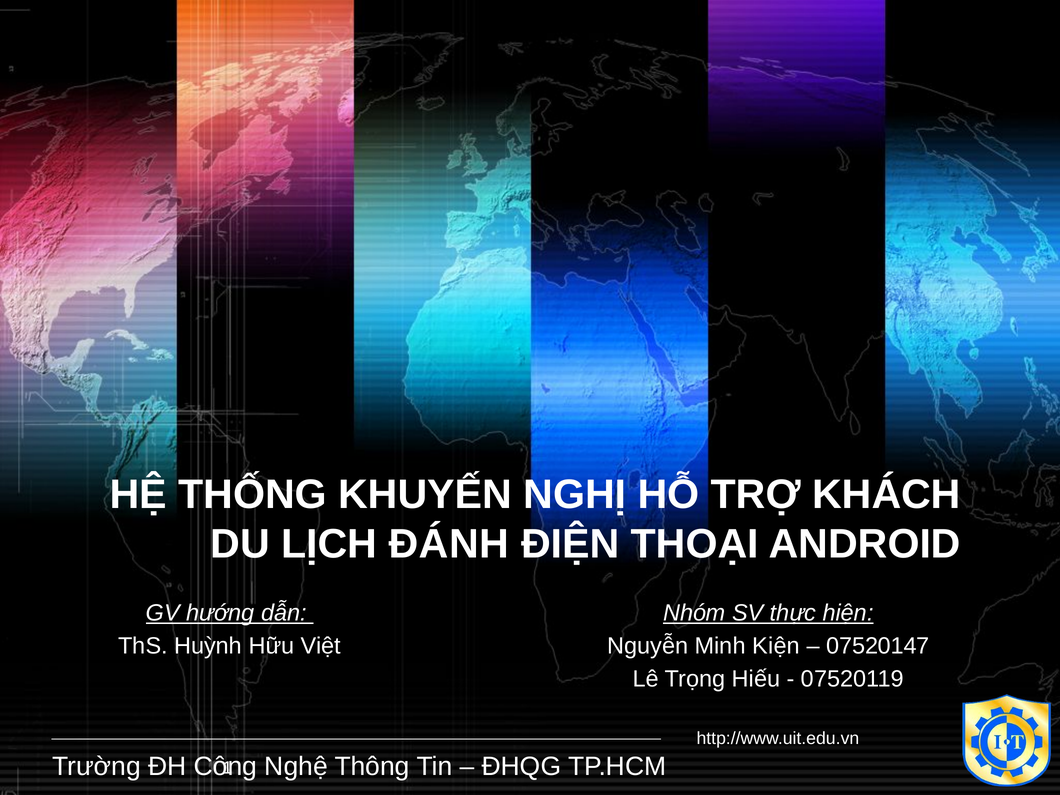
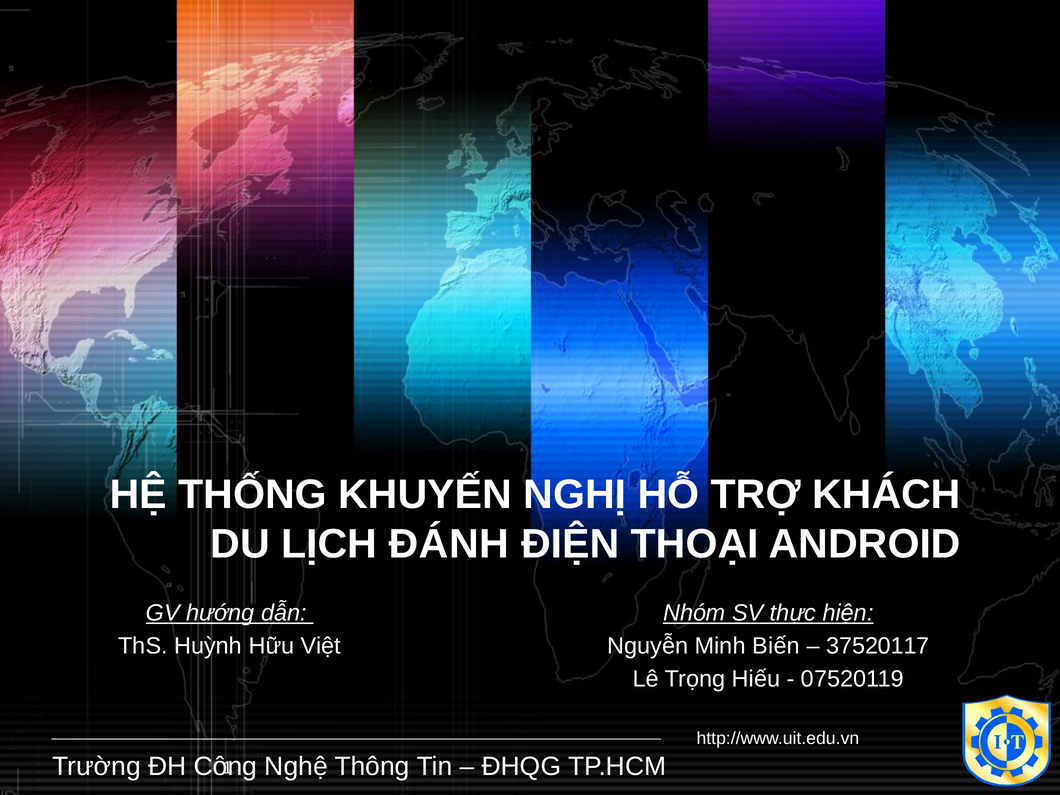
Kiện: Kiện -> Biến (776, 646)
07520147: 07520147 -> 37520117 (878, 646)
